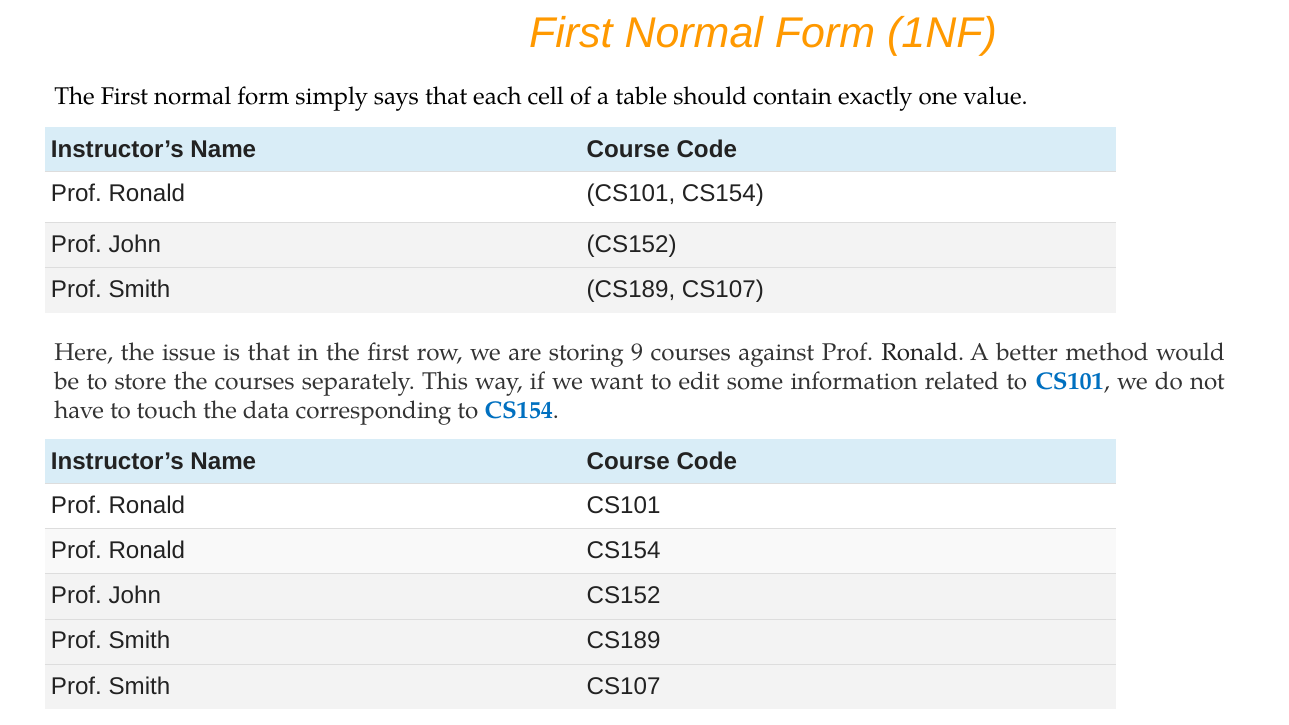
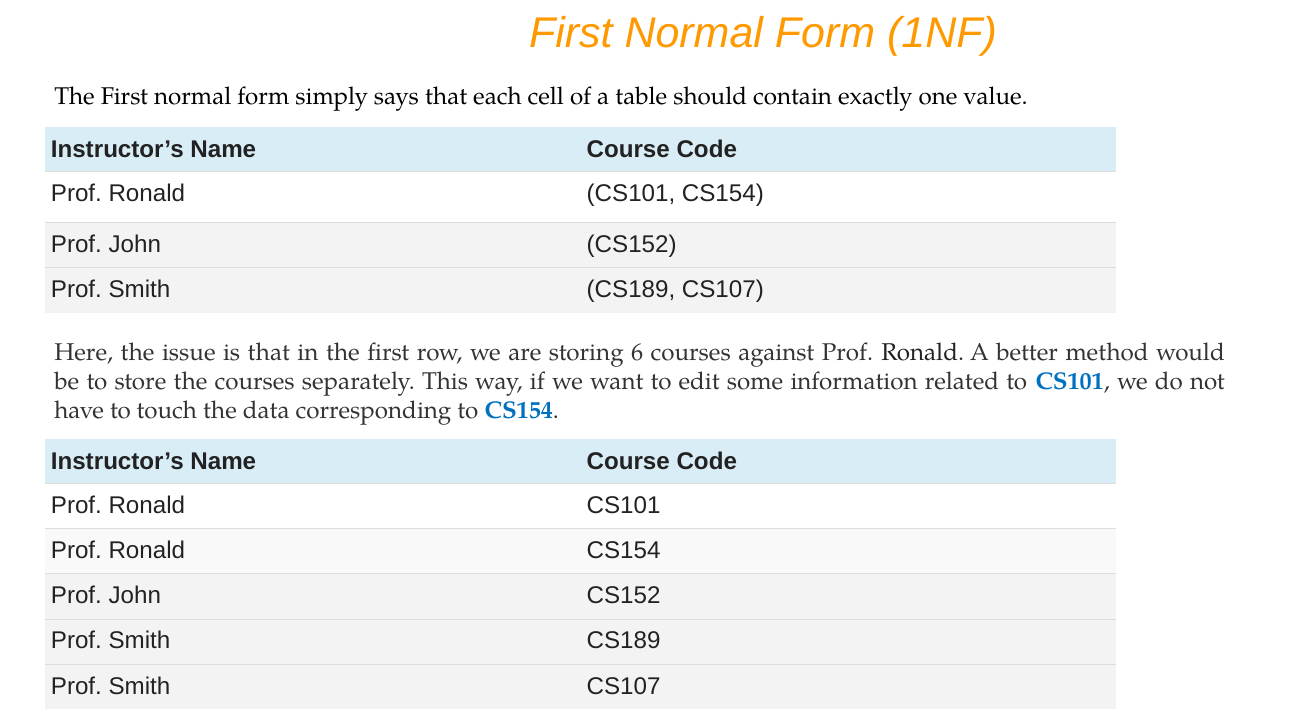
9: 9 -> 6 (637, 353)
